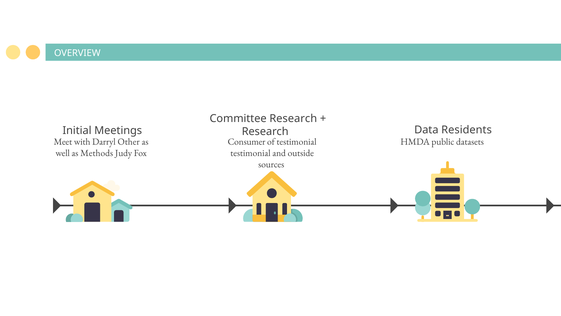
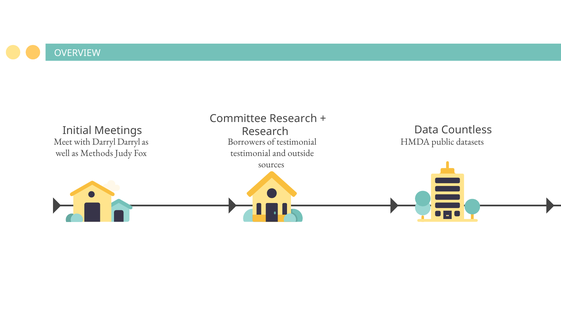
Residents: Residents -> Countless (467, 130)
Darryl Other: Other -> Darryl (129, 142)
Consumer: Consumer -> Borrowers (246, 142)
